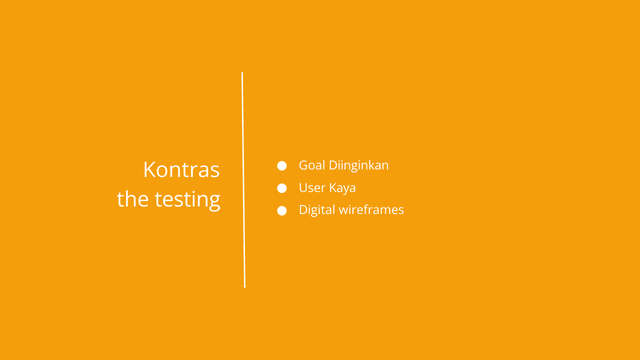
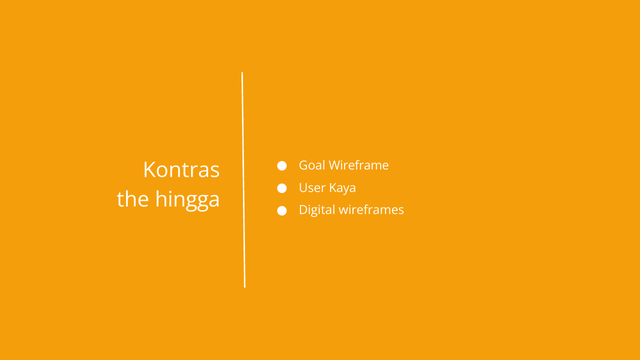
Diinginkan: Diinginkan -> Wireframe (359, 166)
testing: testing -> hingga (188, 200)
